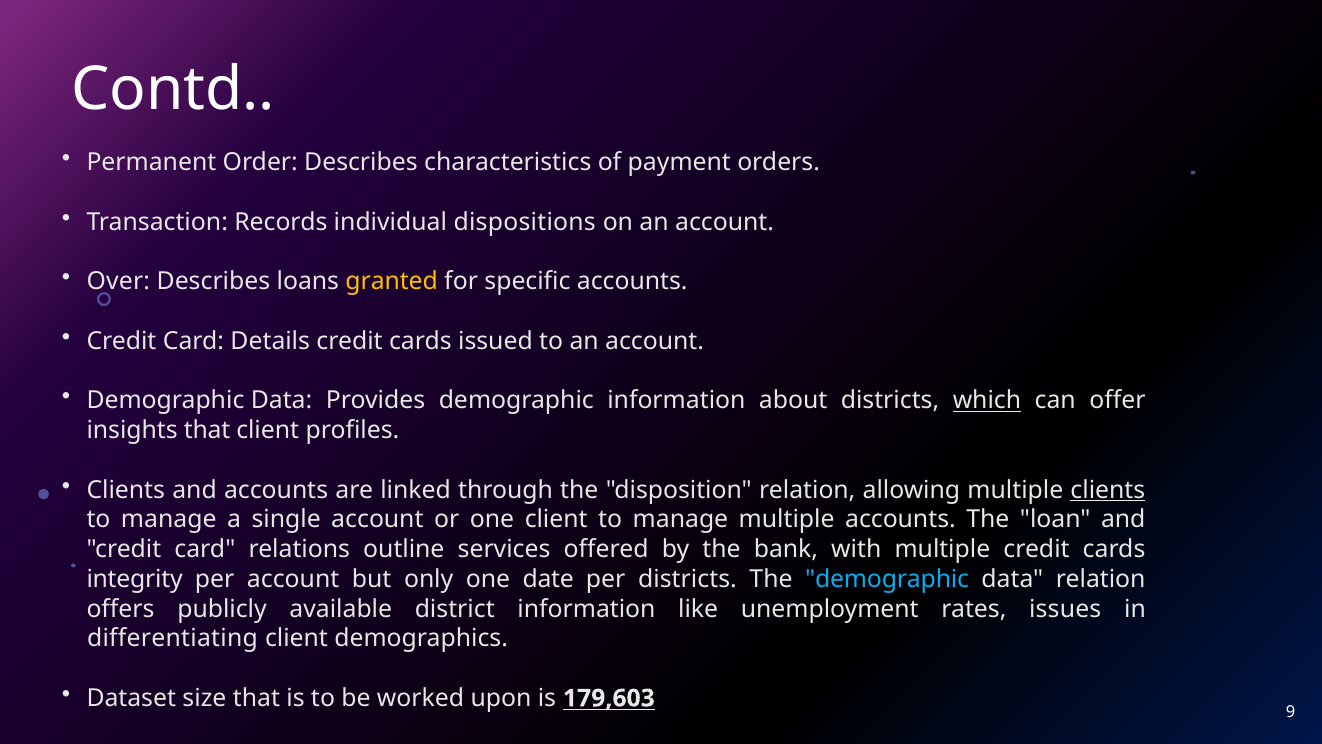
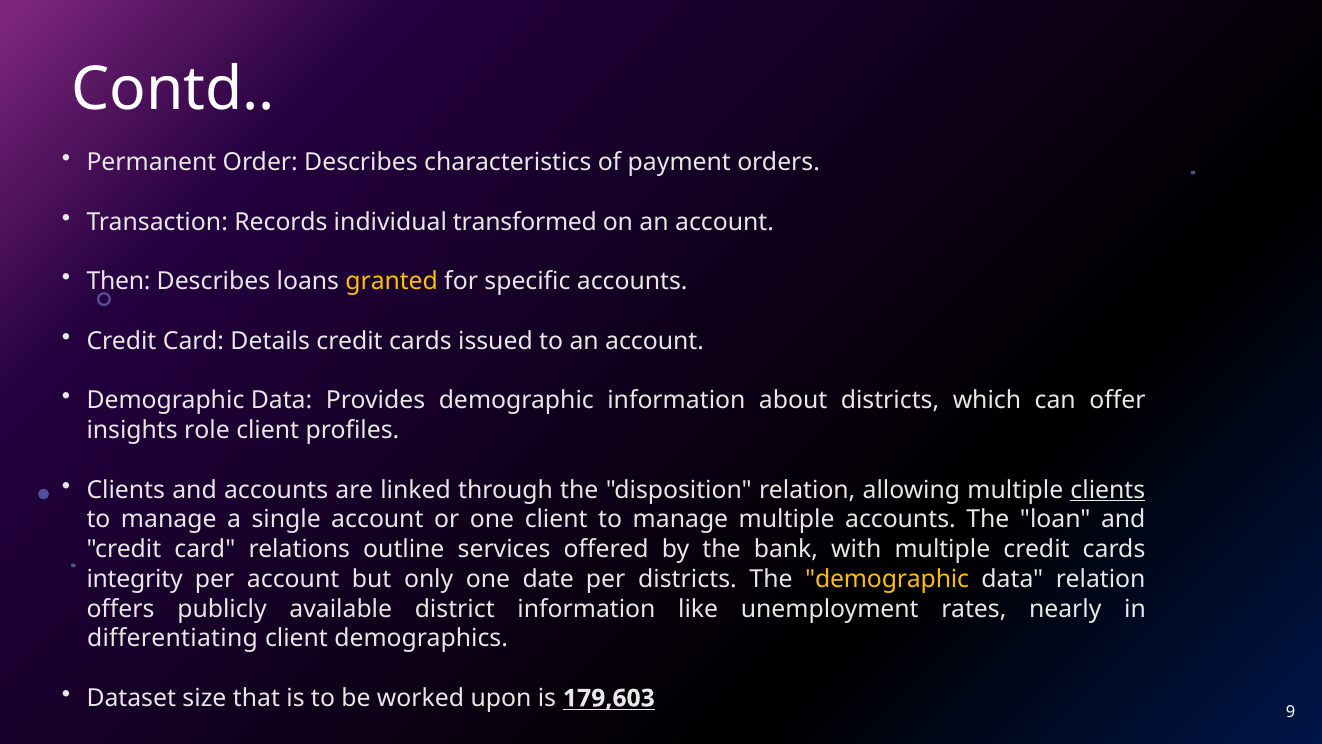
dispositions: dispositions -> transformed (525, 222)
Over: Over -> Then (119, 281)
which underline: present -> none (987, 400)
insights that: that -> role (207, 430)
demographic colour: light blue -> yellow (887, 579)
issues: issues -> nearly (1065, 609)
